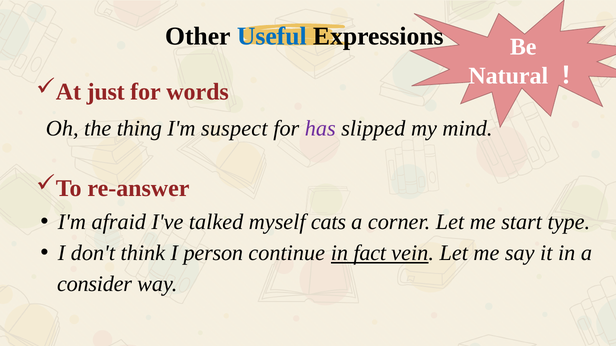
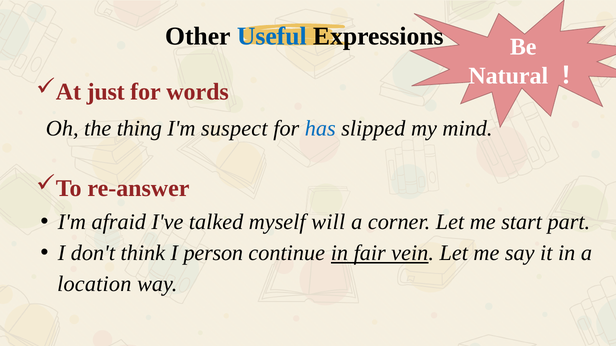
has colour: purple -> blue (320, 128)
cats: cats -> will (328, 222)
type: type -> part (569, 222)
fact: fact -> fair (370, 253)
consider: consider -> location (94, 284)
